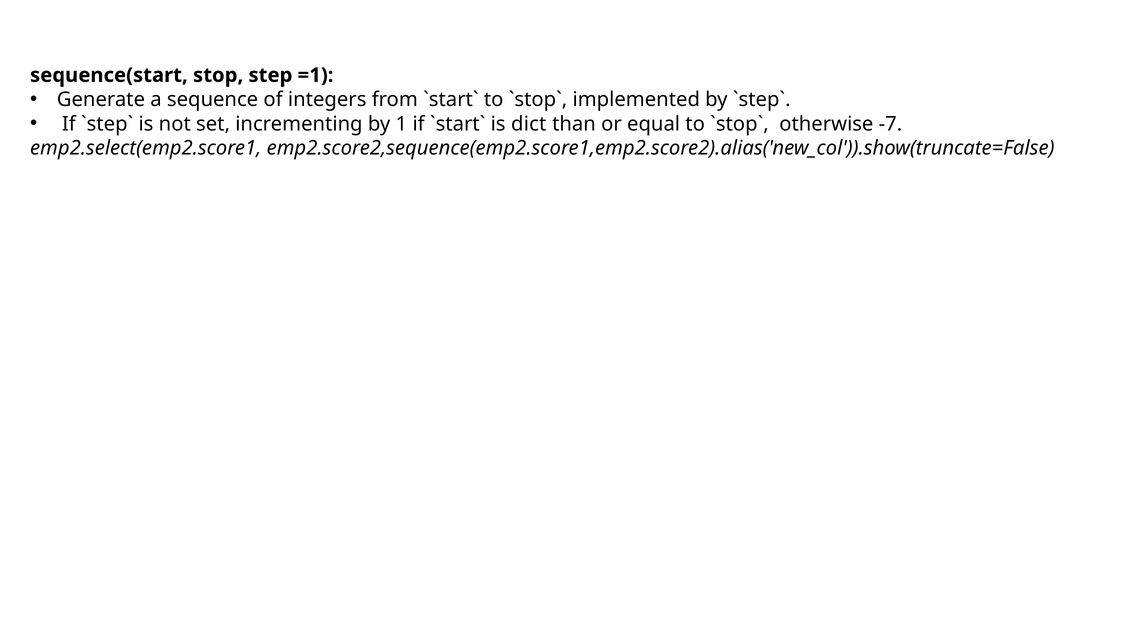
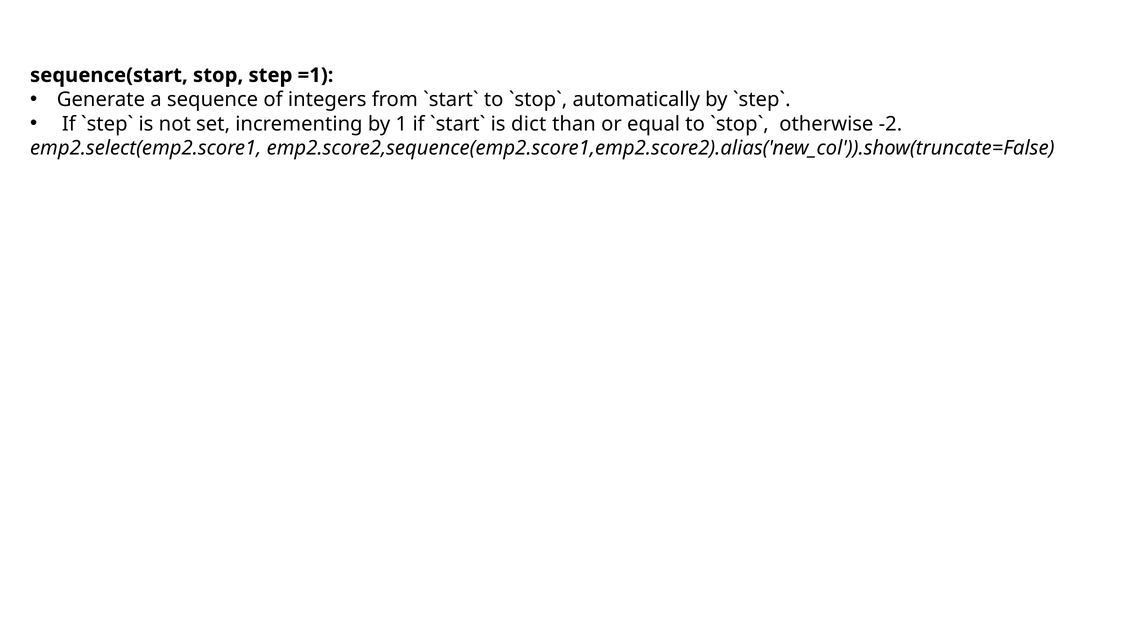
implemented: implemented -> automatically (636, 100)
-7: -7 -> -2 (890, 124)
